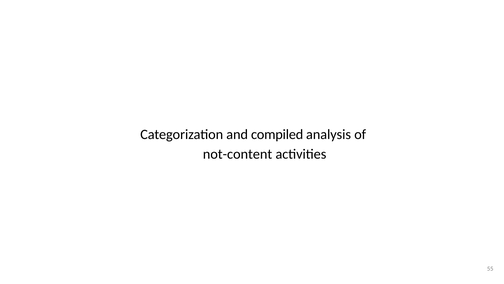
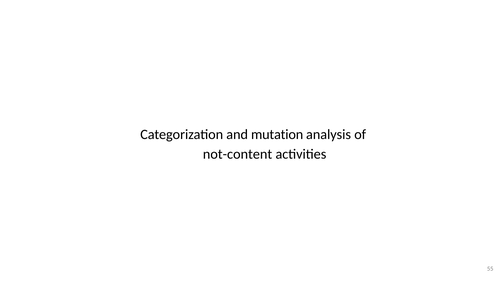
compiled: compiled -> mutation (277, 134)
